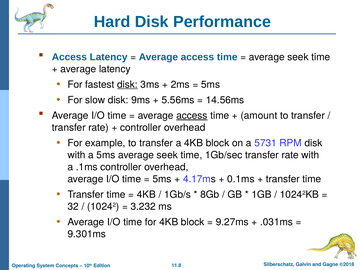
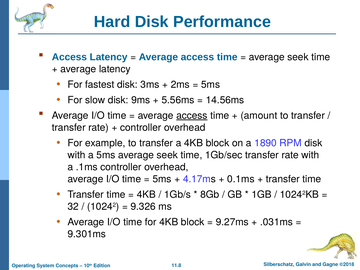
disk underline: present -> none (127, 85)
5731: 5731 -> 1890 (266, 143)
3.232: 3.232 -> 9.326 (143, 207)
